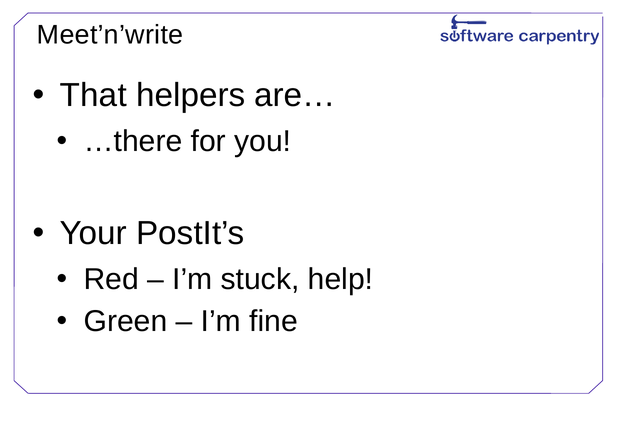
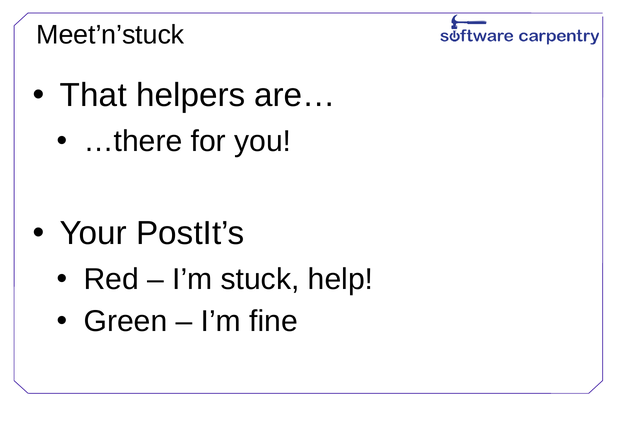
Meet’n’write: Meet’n’write -> Meet’n’stuck (110, 35)
